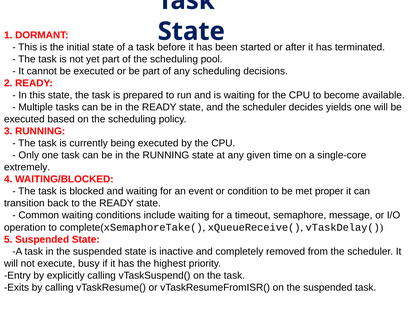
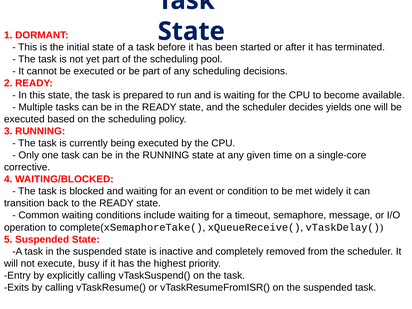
extremely: extremely -> corrective (27, 167)
proper: proper -> widely (329, 191)
